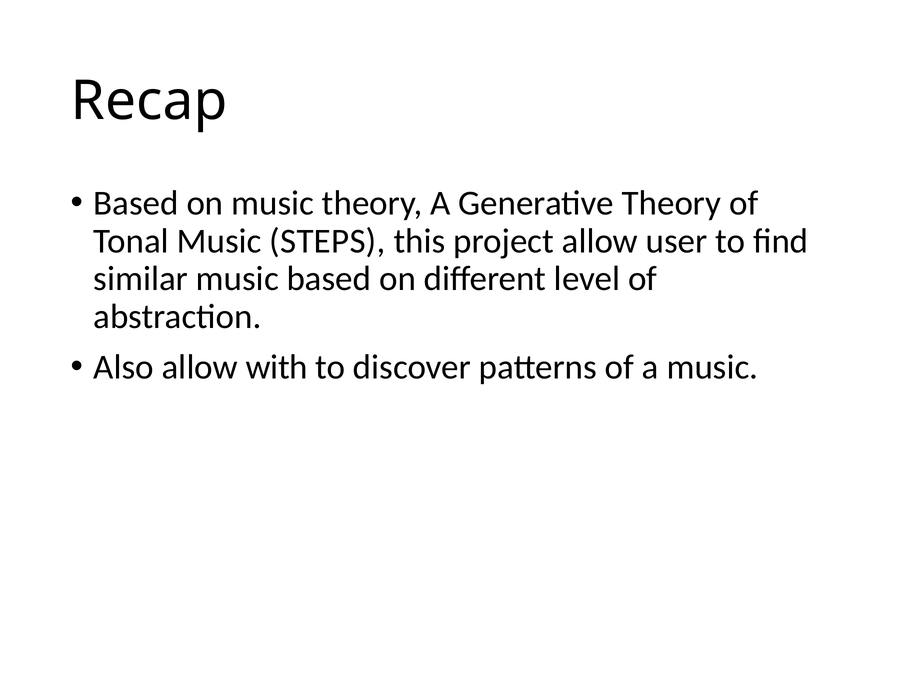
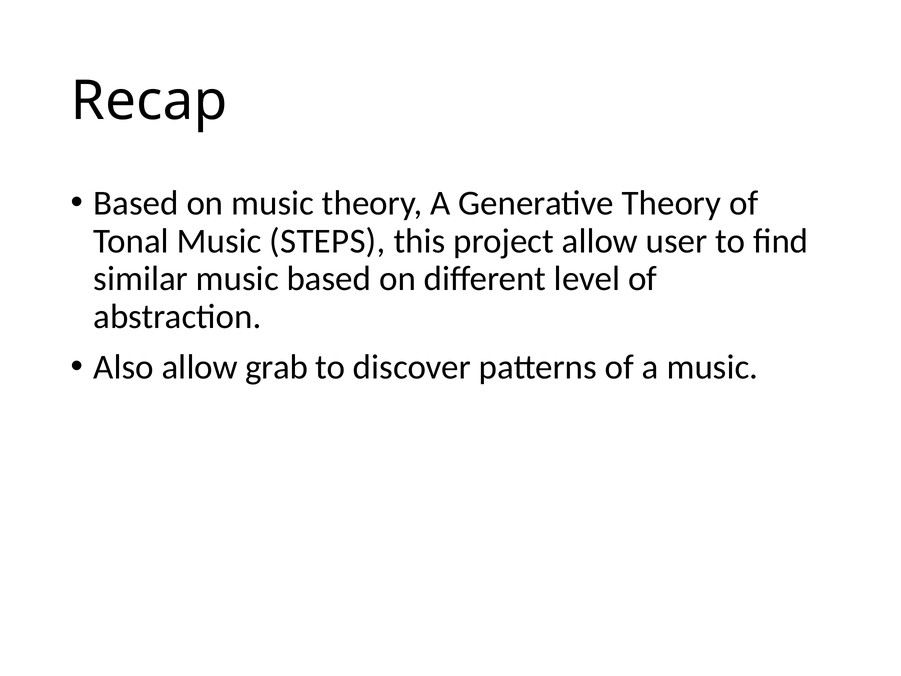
with: with -> grab (277, 367)
